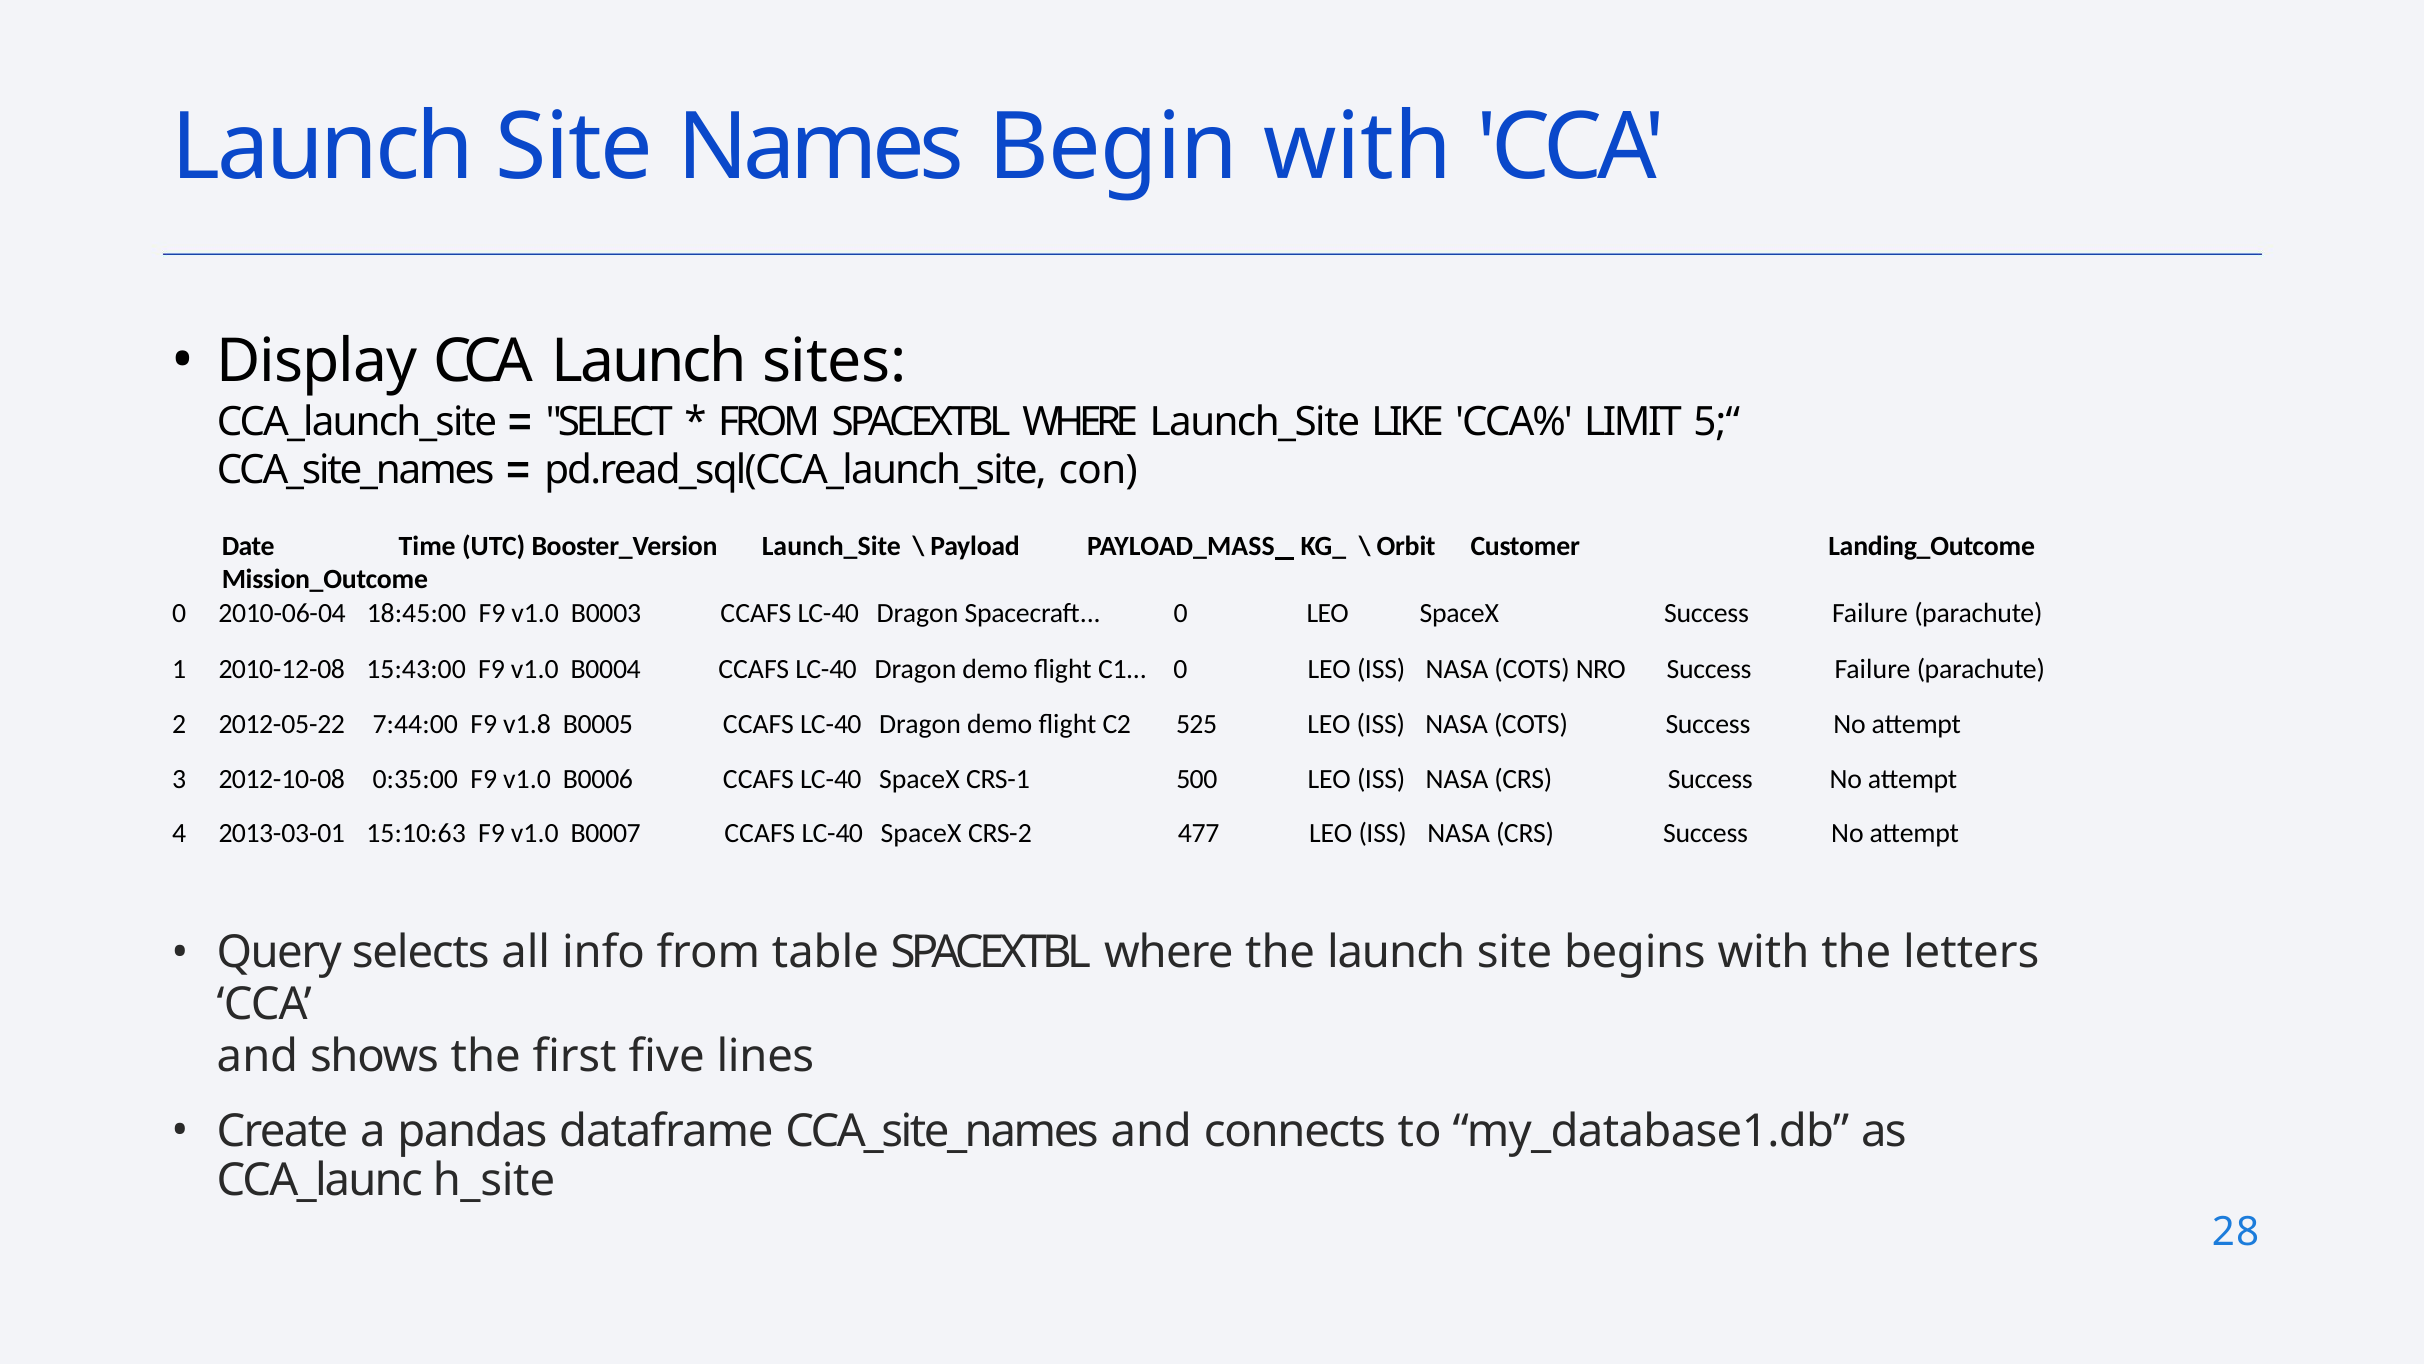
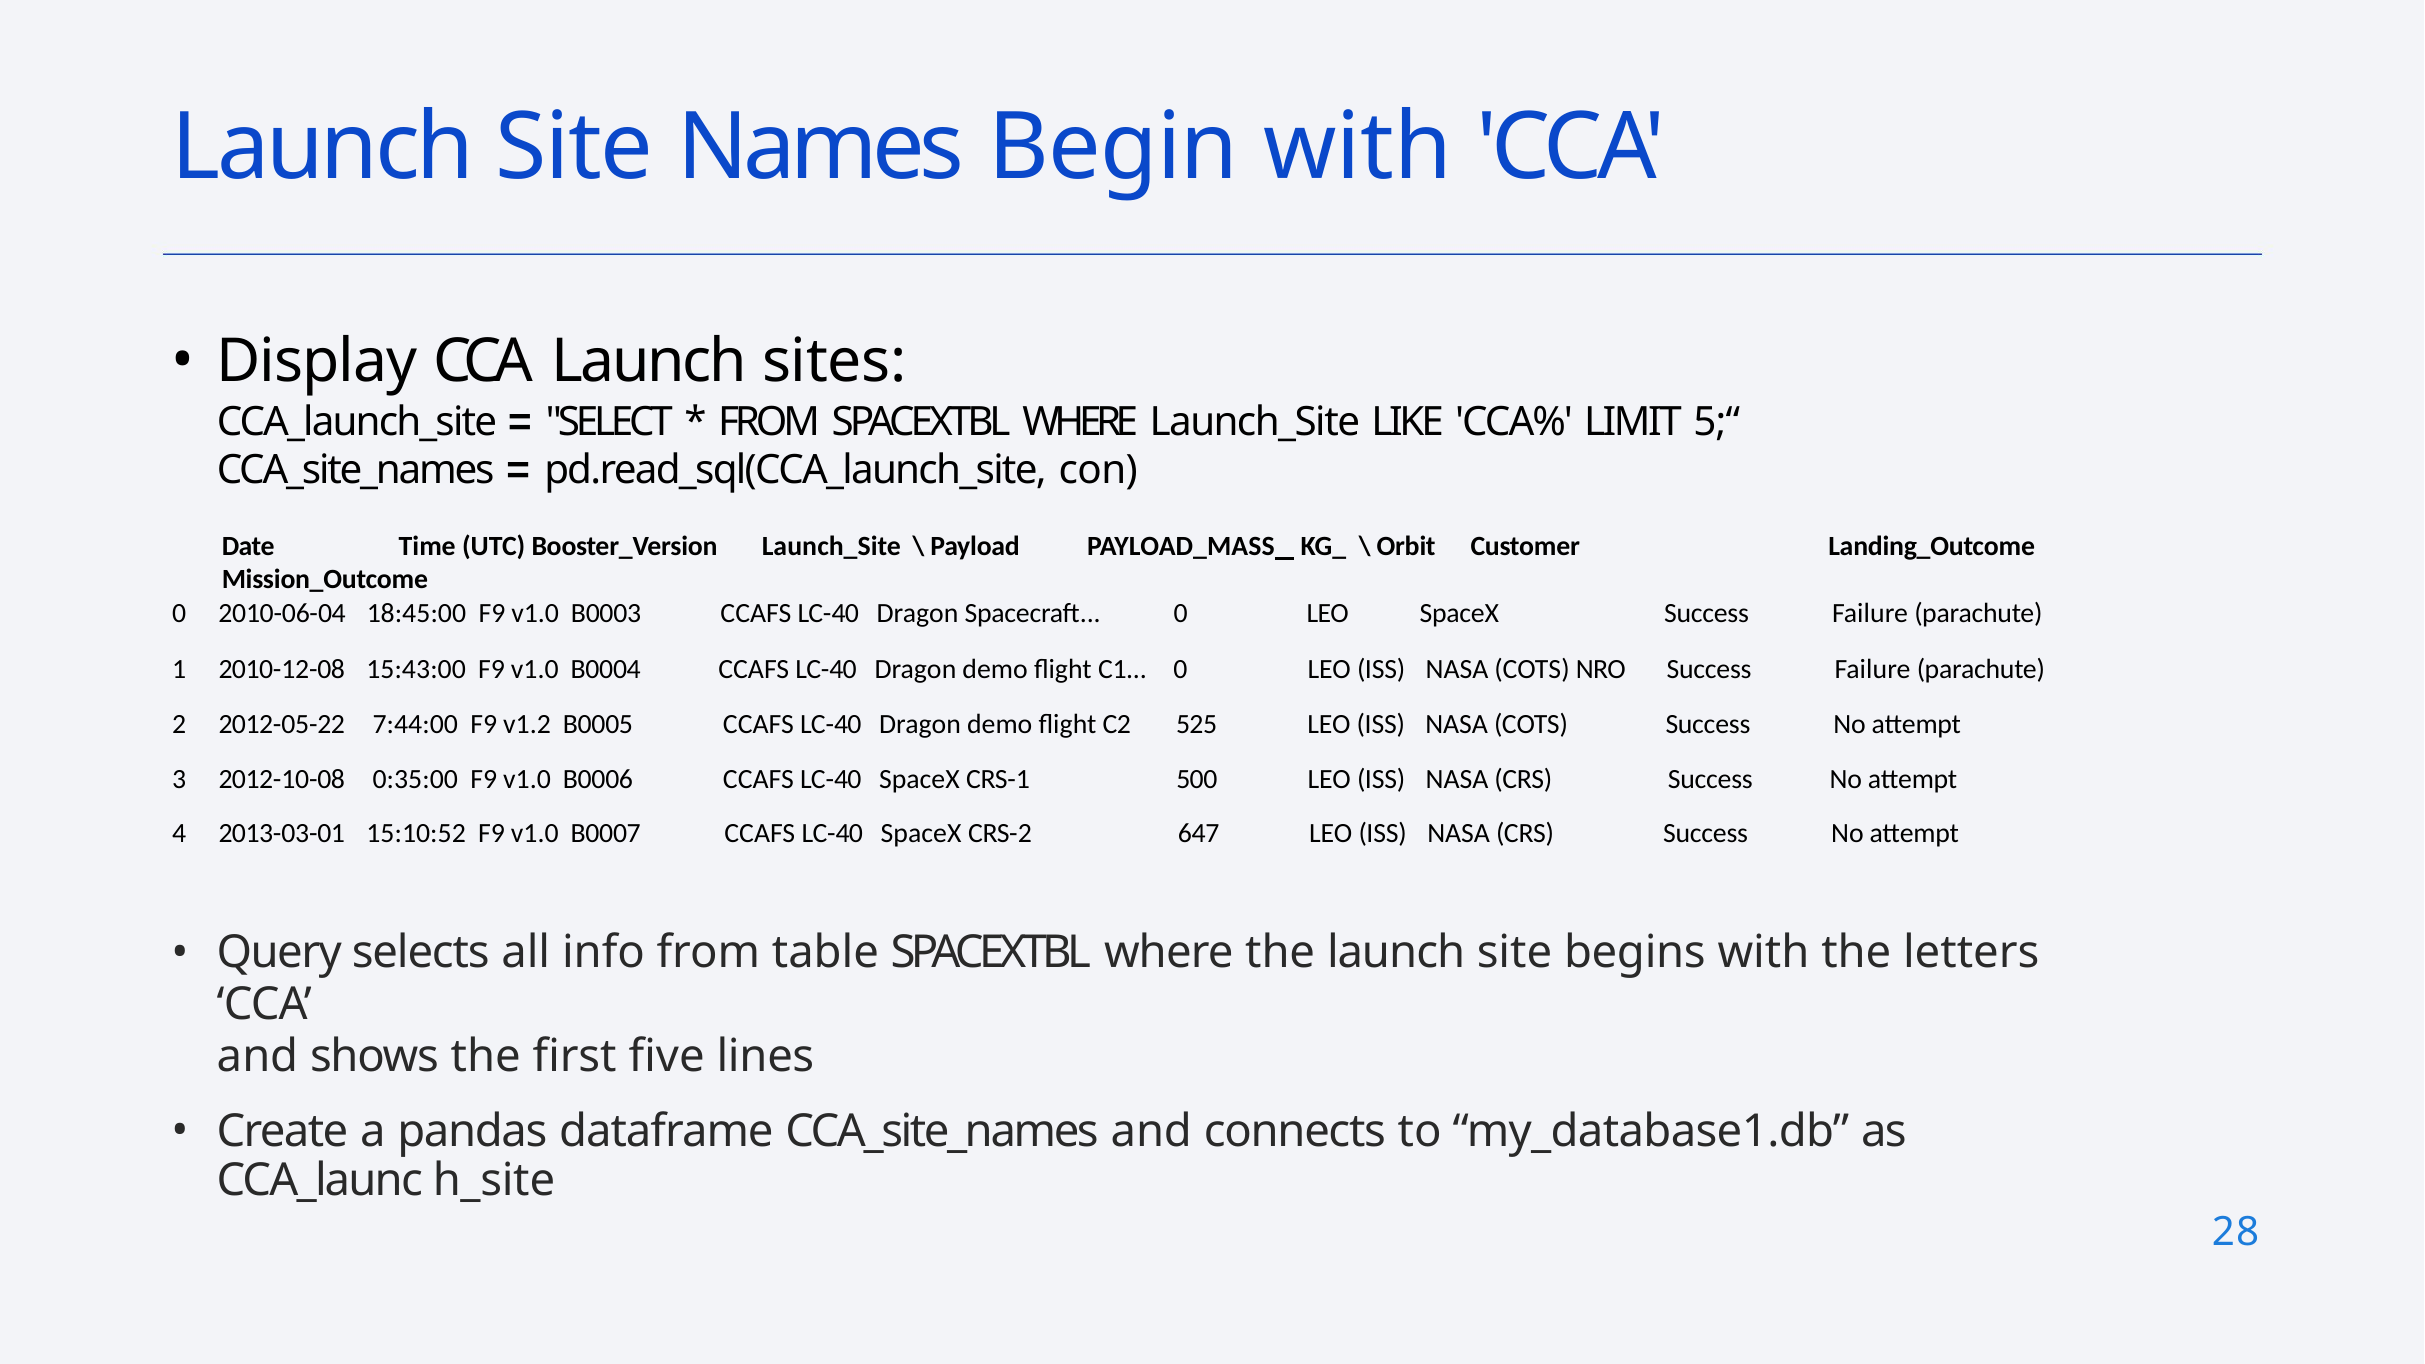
v1.8: v1.8 -> v1.2 (527, 725)
15:10:63: 15:10:63 -> 15:10:52 (416, 833)
477: 477 -> 647 (1199, 833)
